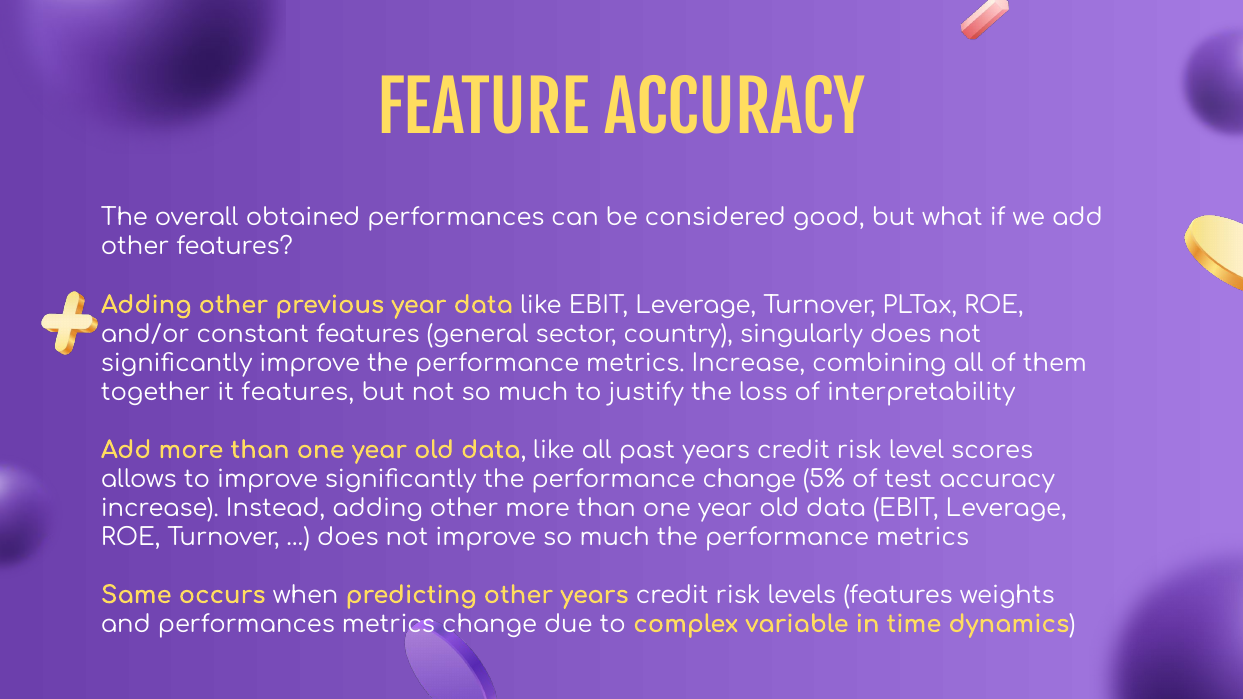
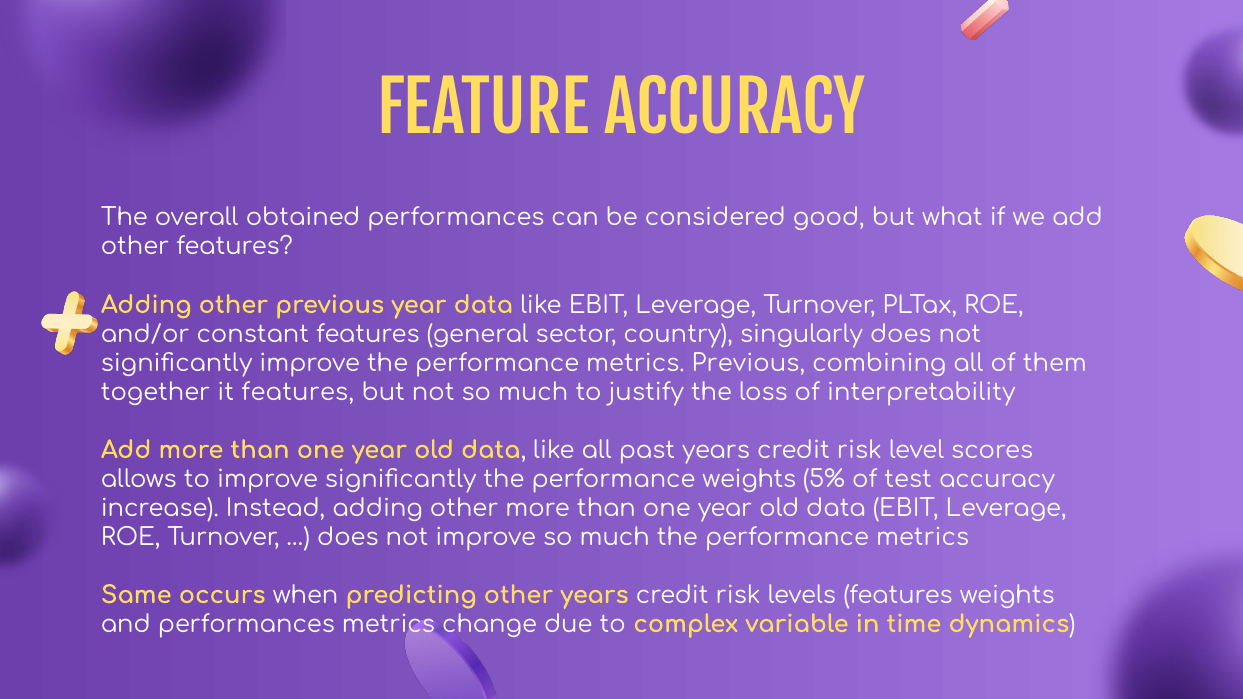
metrics Increase: Increase -> Previous (748, 363)
performance change: change -> weights (749, 479)
